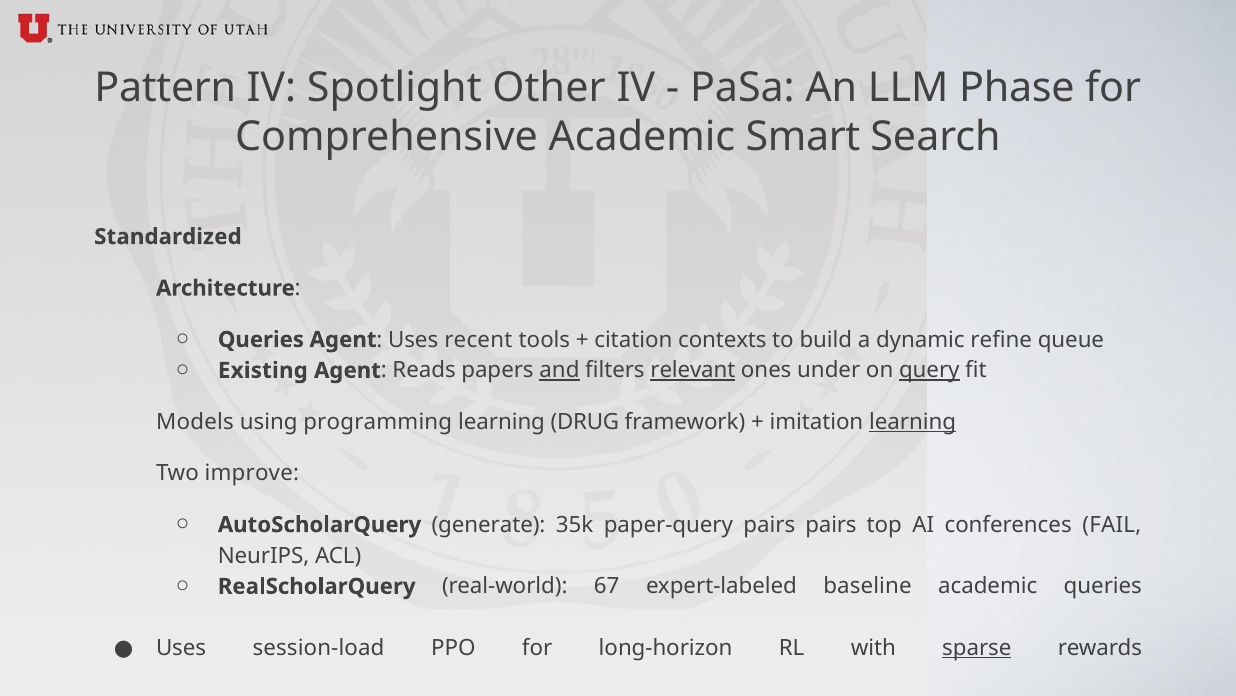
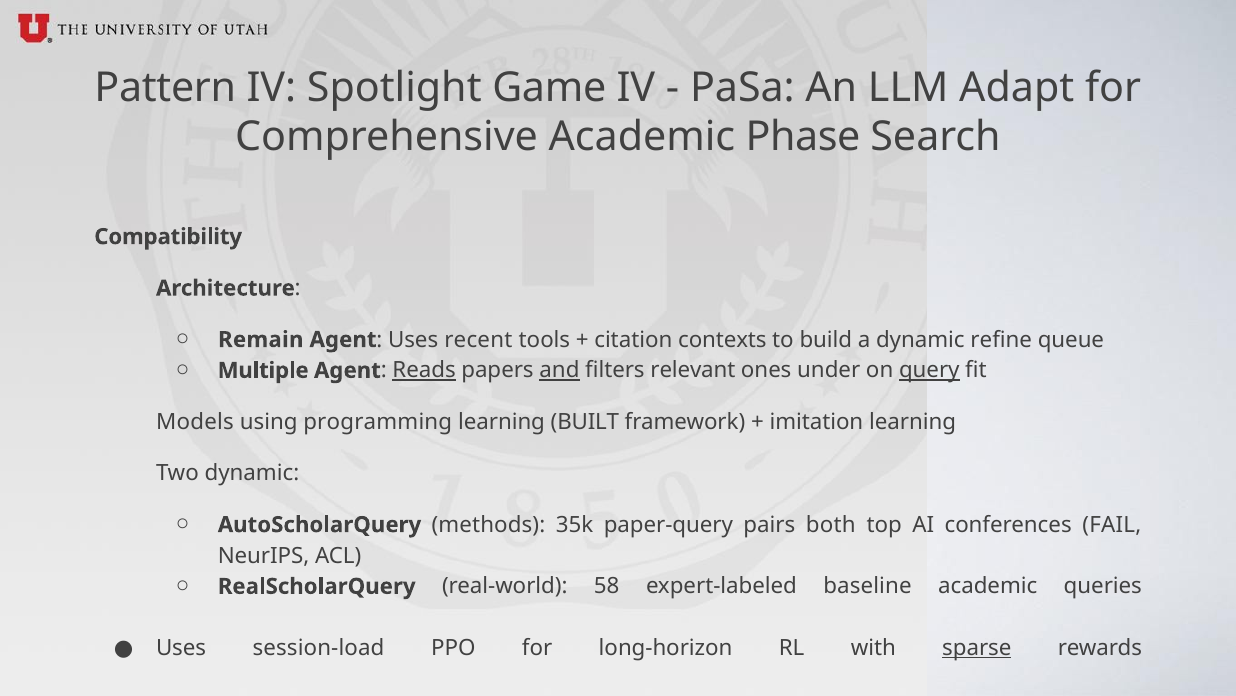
Other: Other -> Game (549, 88)
Phase: Phase -> Adapt (1017, 88)
Smart: Smart -> Phase (803, 137)
Standardized: Standardized -> Compatibility (168, 237)
Queries: Queries -> Remain (261, 339)
Existing: Existing -> Multiple (263, 370)
Reads underline: none -> present (424, 370)
relevant underline: present -> none (693, 370)
DRUG: DRUG -> BUILT (585, 421)
learning underline: present -> none (913, 421)
Two improve: improve -> dynamic (252, 473)
generate: generate -> methods (488, 524)
pairs pairs: pairs -> both (831, 524)
67: 67 -> 58 (607, 586)
